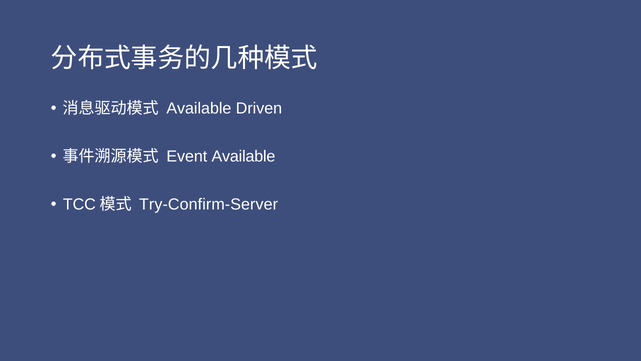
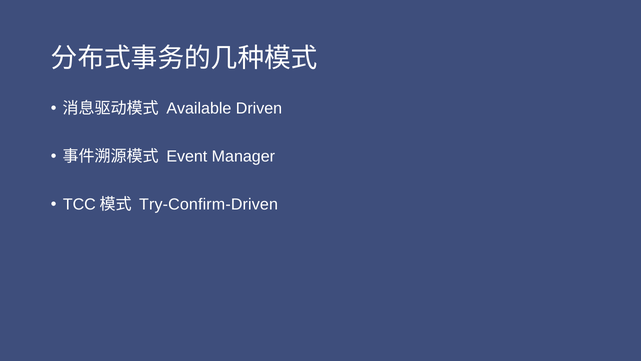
Event Available: Available -> Manager (243, 156)
Try-Confirm-Server: Try-Confirm-Server -> Try-Confirm-Driven (209, 204)
